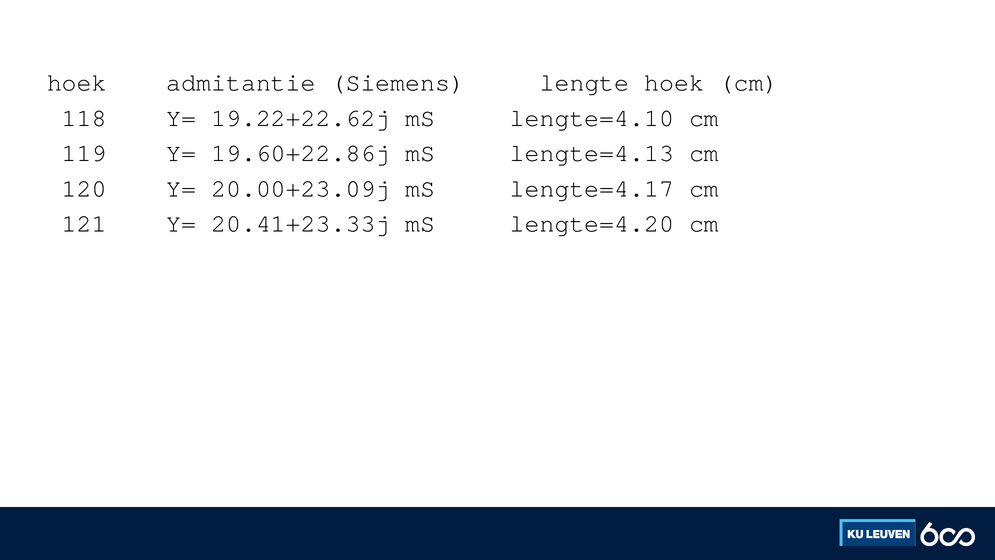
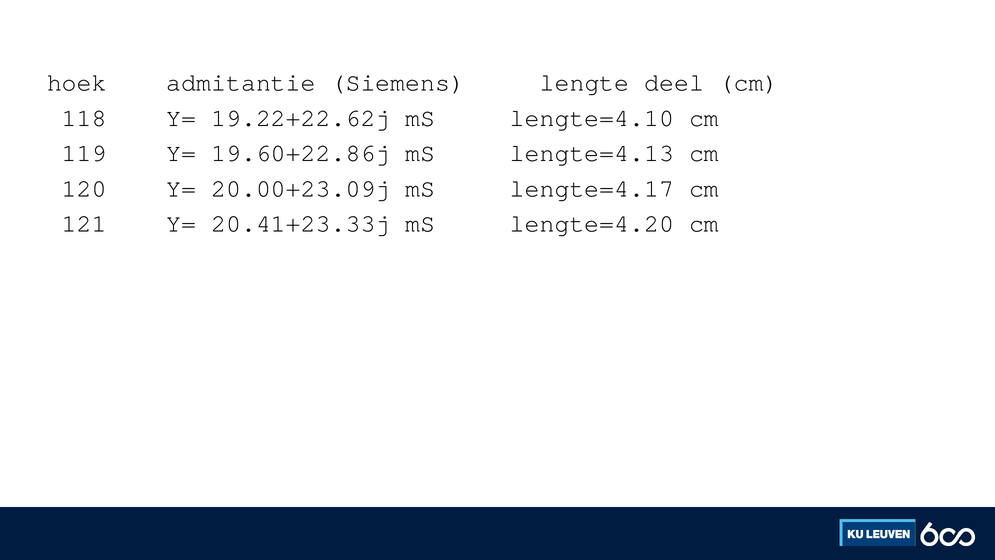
lengte hoek: hoek -> deel (674, 83)
